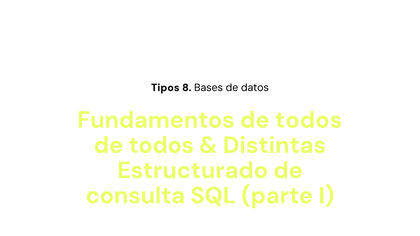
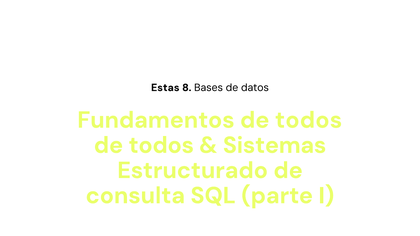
Tipos: Tipos -> Estas (165, 88)
Distintas: Distintas -> Sistemas (275, 145)
